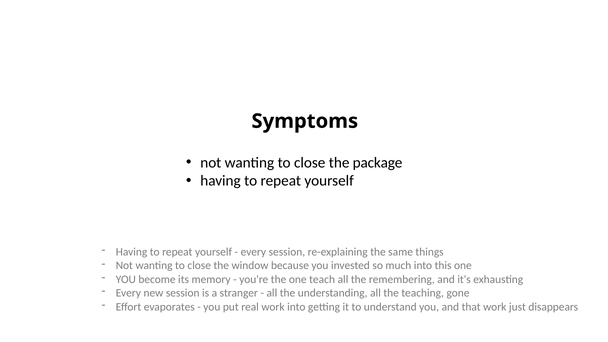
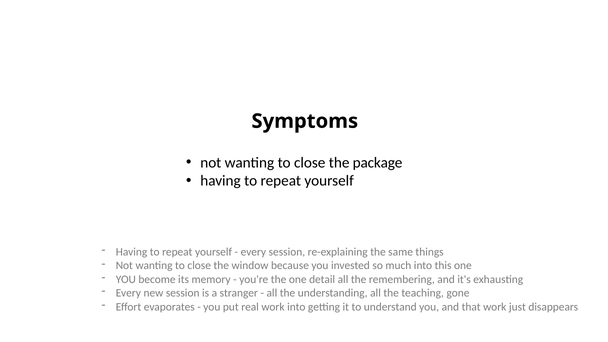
teach: teach -> detail (322, 279)
